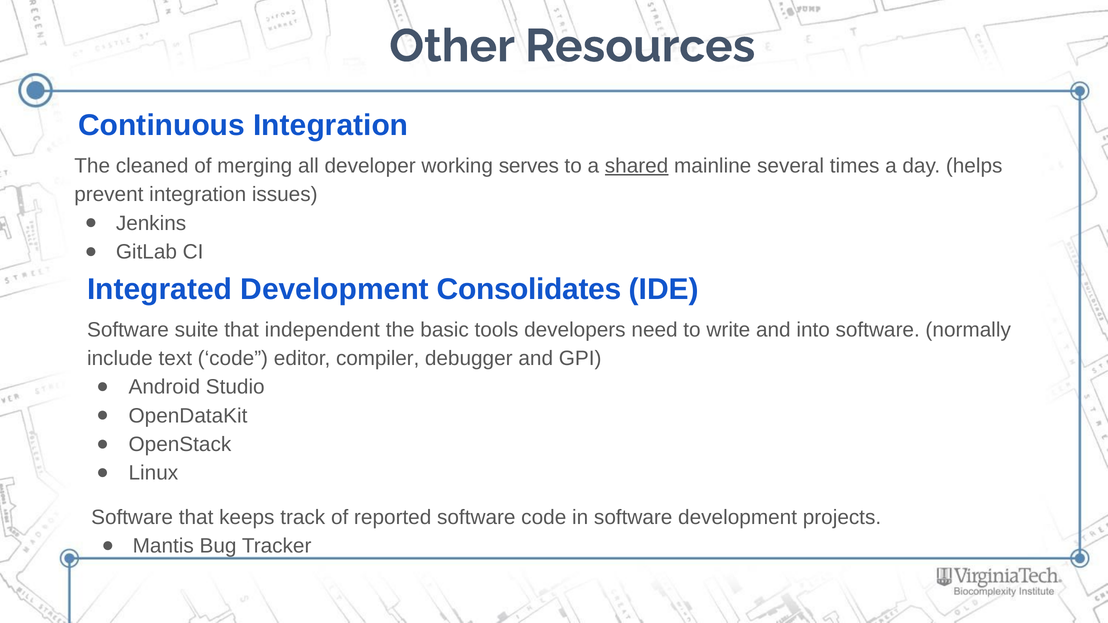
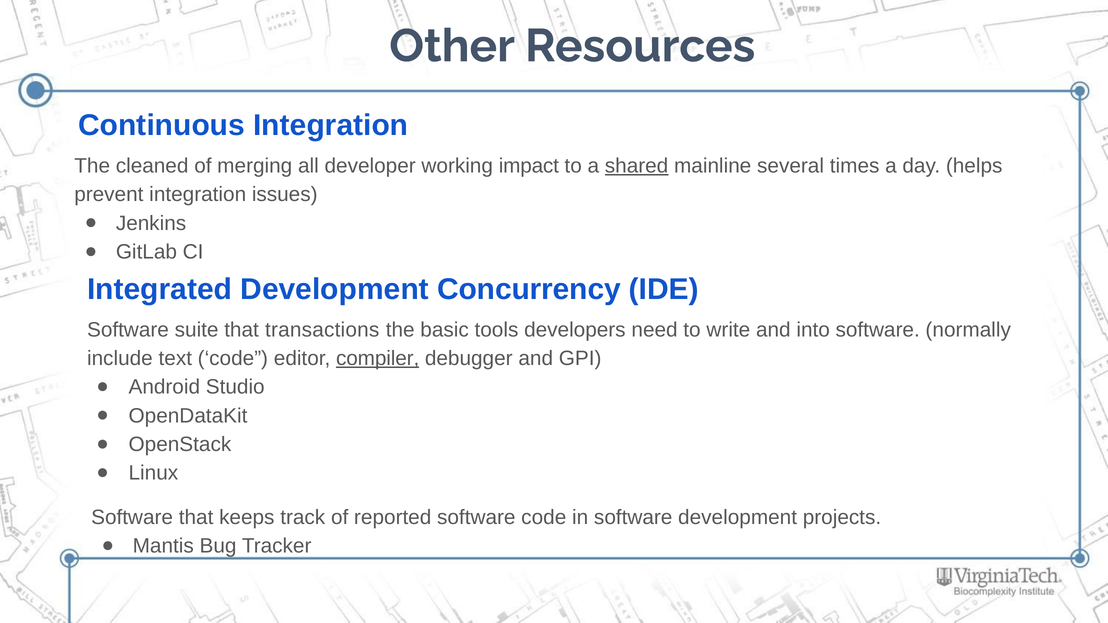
serves: serves -> impact (529, 166)
Consolidates: Consolidates -> Concurrency (529, 289)
independent: independent -> transactions (322, 330)
compiler underline: none -> present (378, 359)
